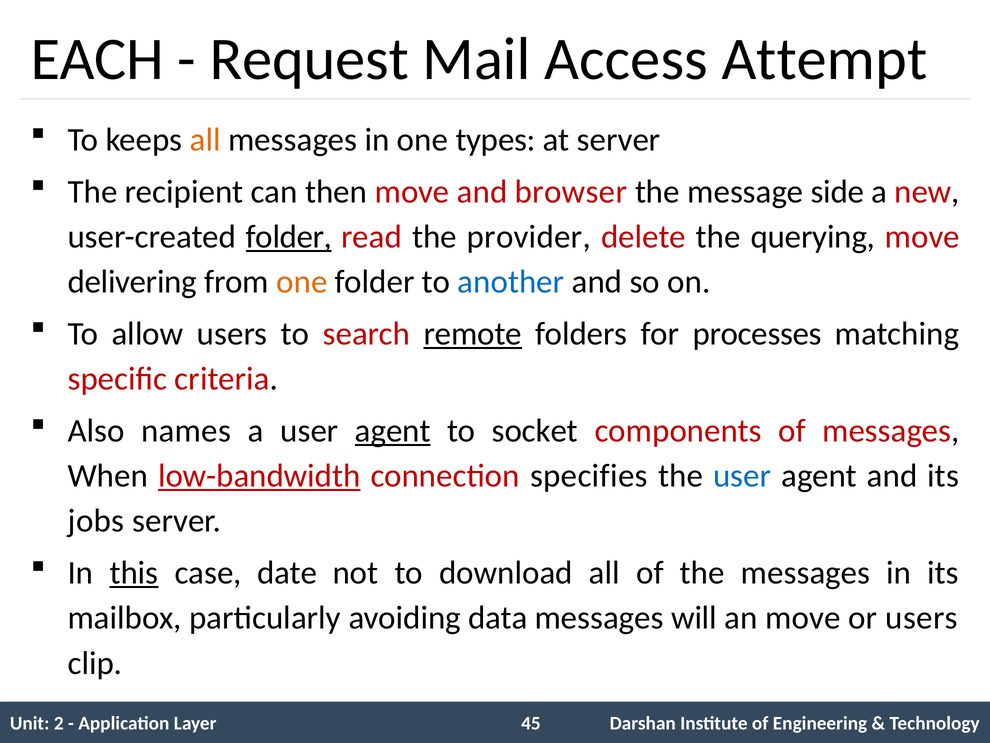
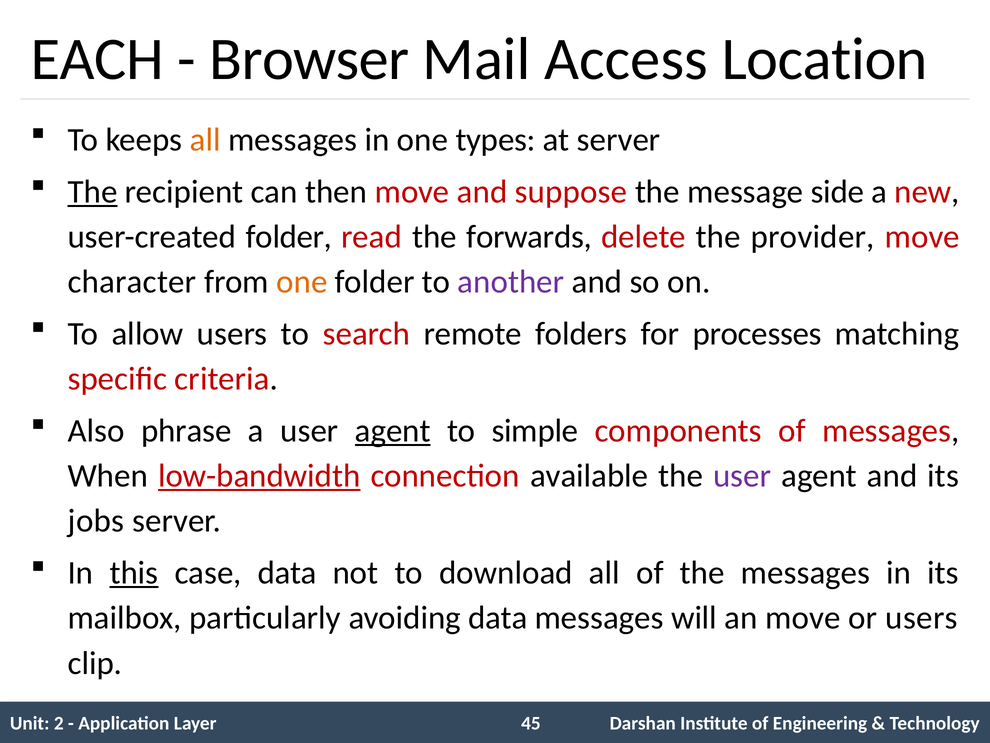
Request: Request -> Browser (309, 59)
Attempt: Attempt -> Location (825, 59)
The underline: none -> present (93, 192)
browser: browser -> suppose (571, 192)
folder underline: present -> none (289, 237)
provider: provider -> forwards (529, 237)
querying: querying -> provider (813, 237)
delivering: delivering -> character (132, 282)
another colour: blue -> purple (511, 282)
remote underline: present -> none (473, 334)
names: names -> phrase (186, 430)
socket: socket -> simple (535, 430)
specifies: specifies -> available (589, 476)
user colour: blue -> purple (742, 476)
case date: date -> data (287, 572)
